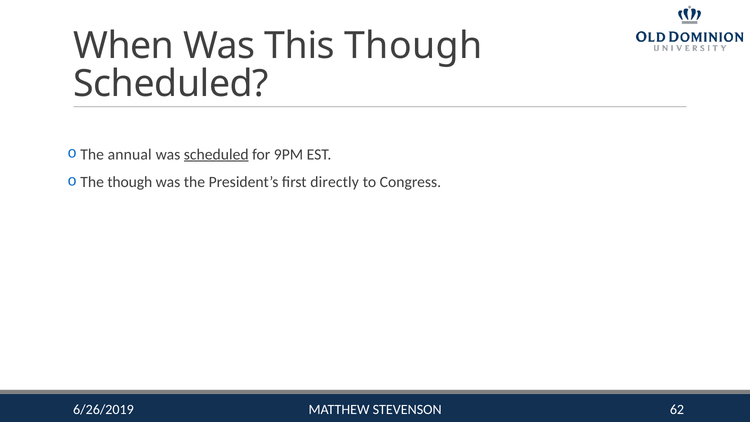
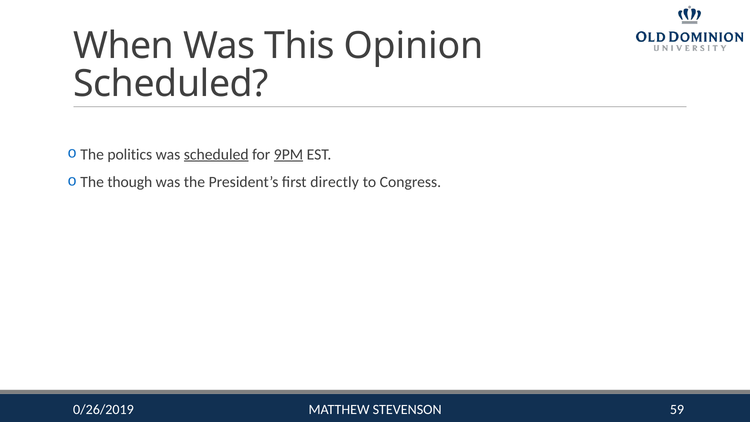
This Though: Though -> Opinion (414, 46)
annual: annual -> politics (130, 154)
9PM underline: none -> present (289, 154)
62: 62 -> 59 (677, 409)
6/26/2019: 6/26/2019 -> 0/26/2019 (103, 410)
